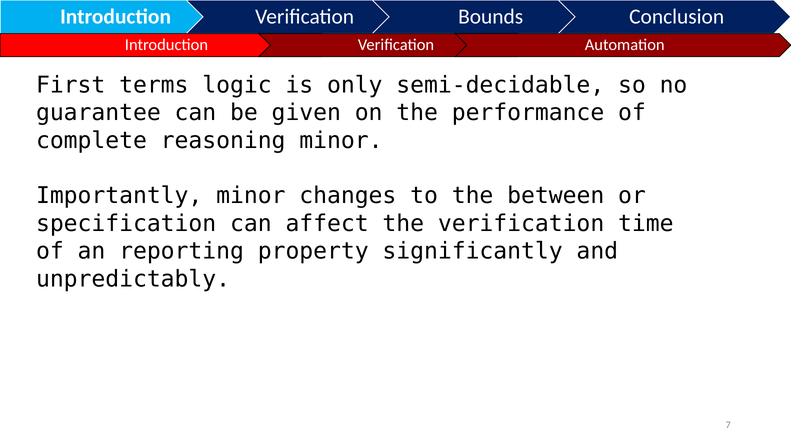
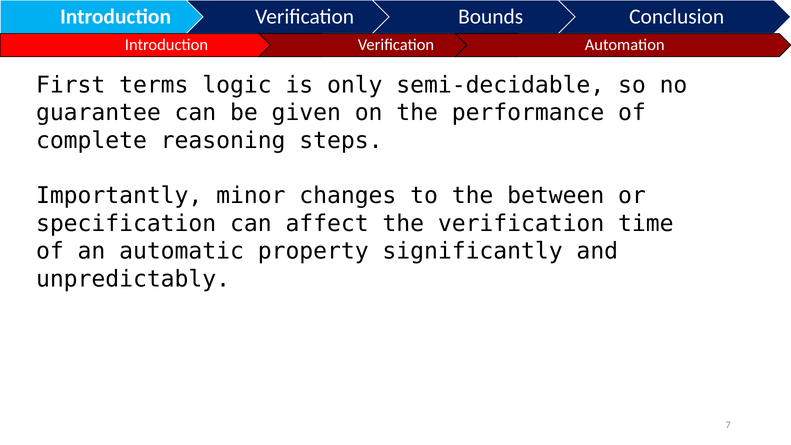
reasoning minor: minor -> steps (341, 140)
reporting: reporting -> automatic (182, 251)
